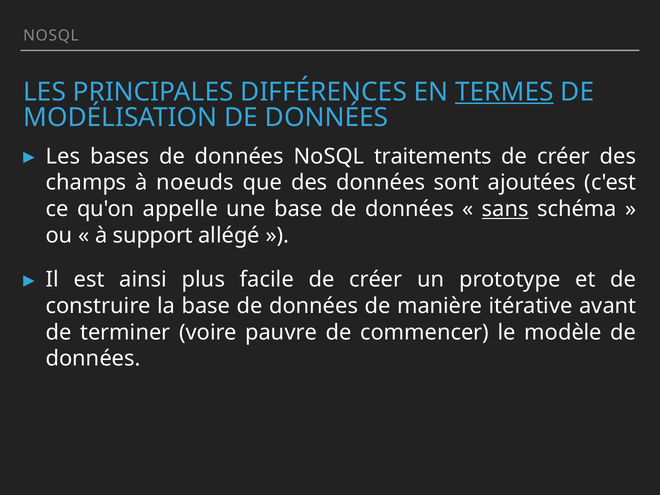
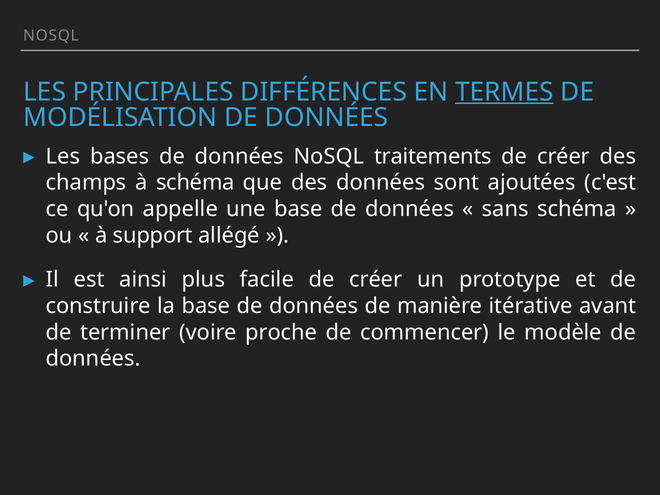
à noeuds: noeuds -> schéma (195, 183)
sans underline: present -> none (505, 209)
pauvre: pauvre -> proche (281, 332)
